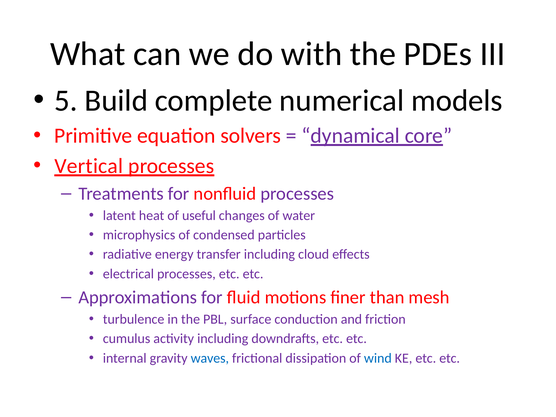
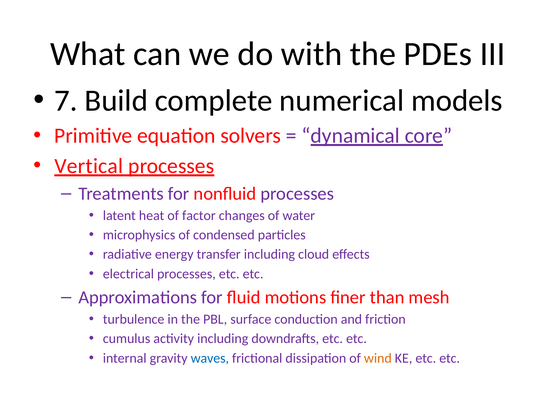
5: 5 -> 7 (66, 101)
useful: useful -> factor (199, 215)
wind colour: blue -> orange (378, 358)
